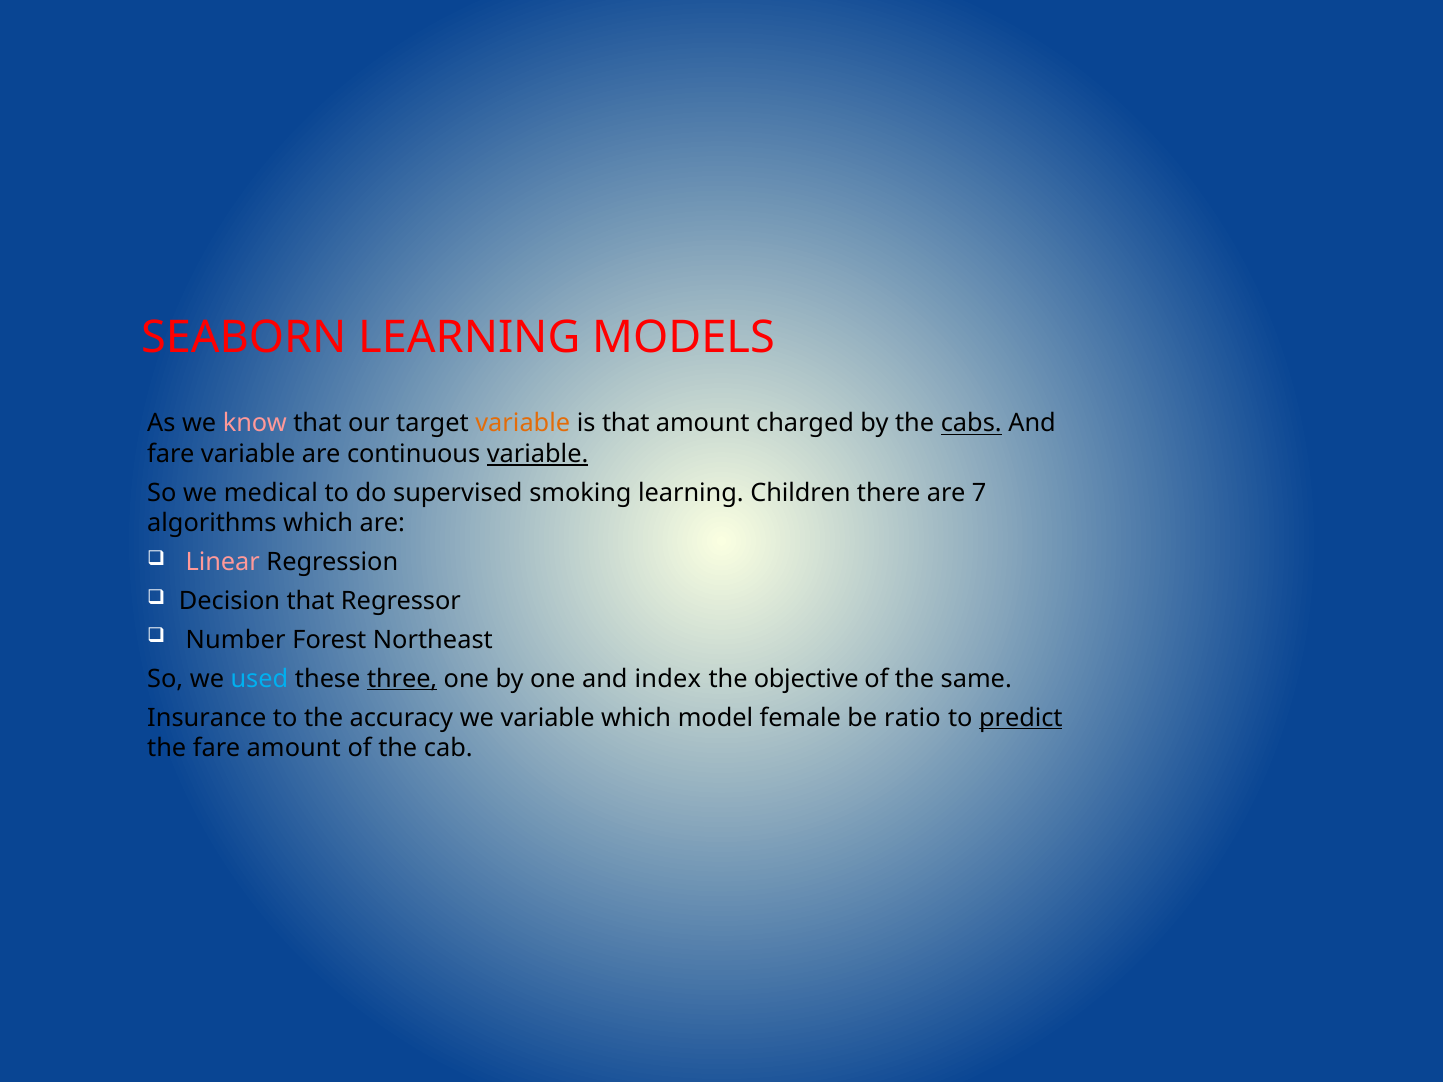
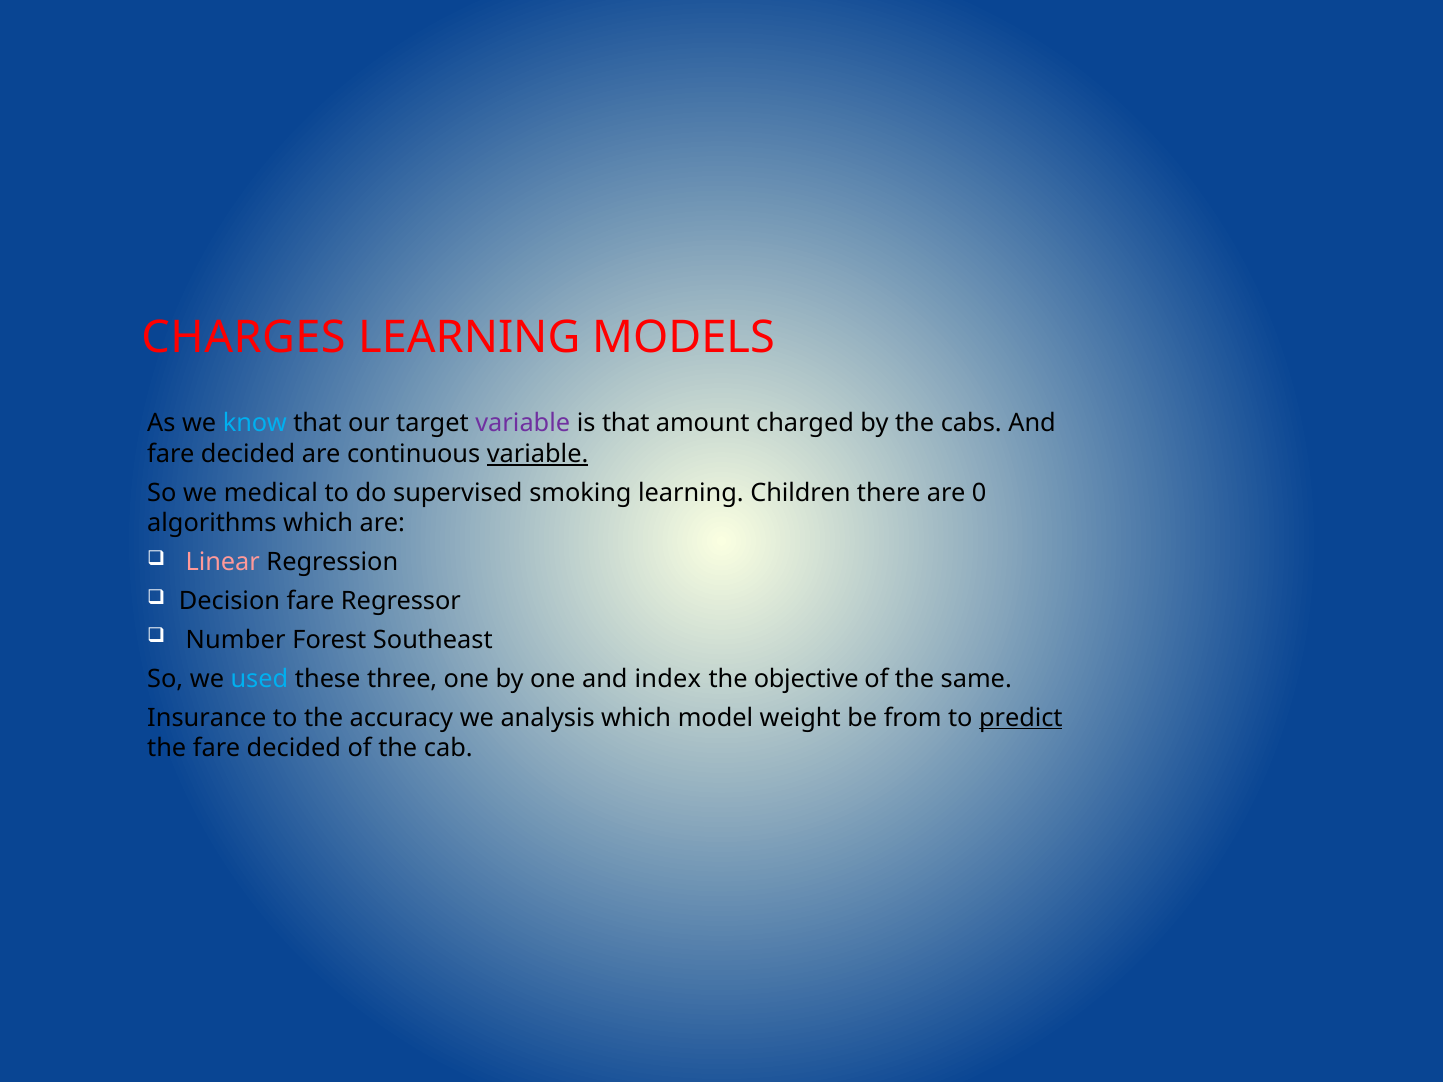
SEABORN: SEABORN -> CHARGES (244, 338)
know colour: pink -> light blue (255, 424)
variable colour: orange -> purple (523, 424)
cabs underline: present -> none (971, 424)
variable: variable -> decided (248, 454)
7: 7 -> 0 (979, 493)
Decision that: that -> fare (310, 601)
Northeast: Northeast -> Southeast (433, 640)
three underline: present -> none (402, 679)
we variable: variable -> analysis (548, 718)
female: female -> weight (800, 718)
ratio: ratio -> from (913, 718)
the fare amount: amount -> decided (294, 748)
